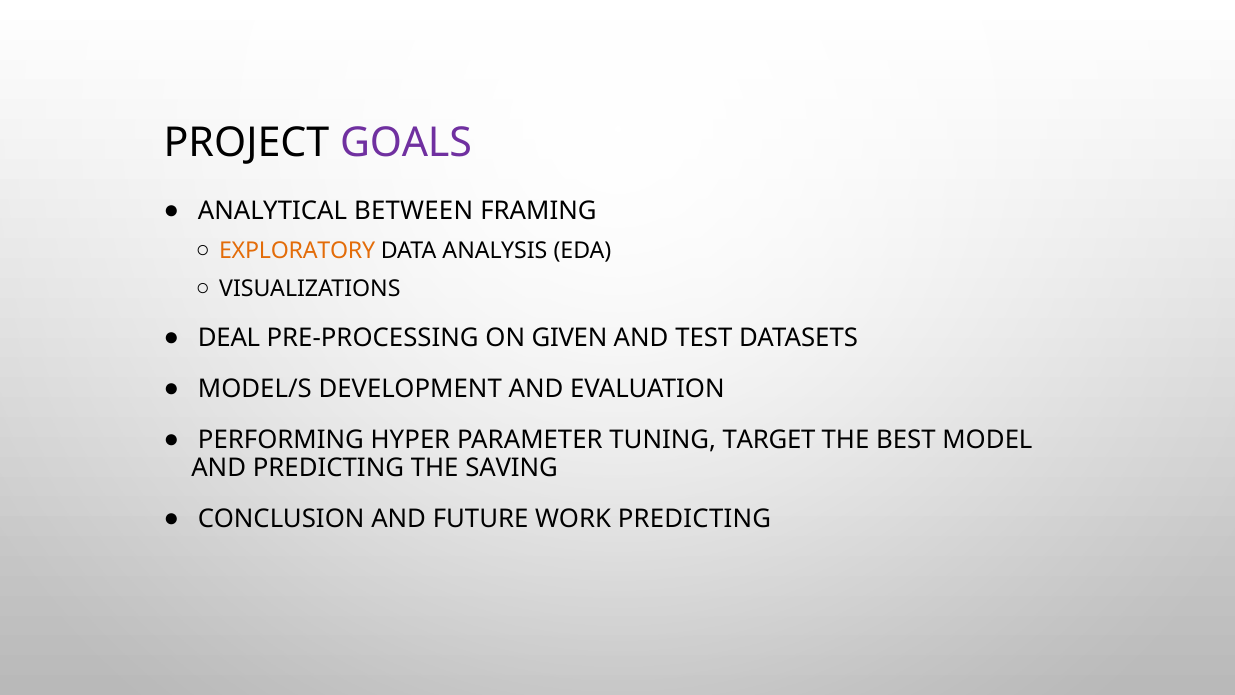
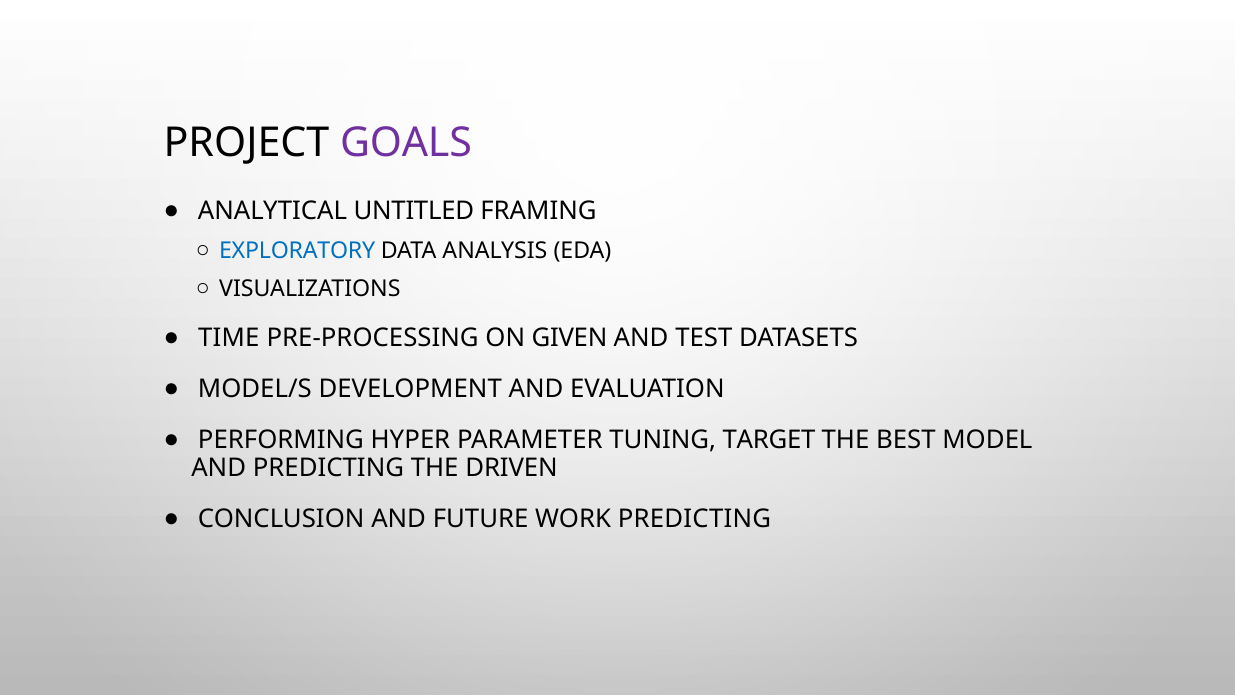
BETWEEN: BETWEEN -> UNTITLED (414, 211)
EXPLORATORY colour: orange -> blue (297, 251)
DEAL: DEAL -> TIME (229, 338)
SAVING: SAVING -> DRIVEN (512, 468)
